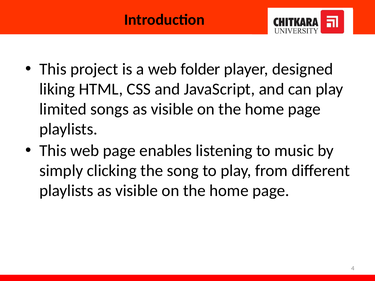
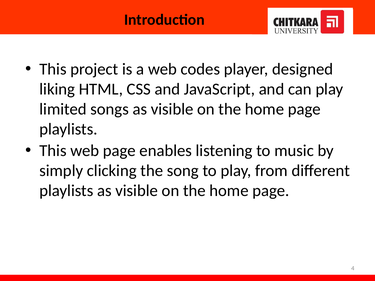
folder: folder -> codes (200, 69)
